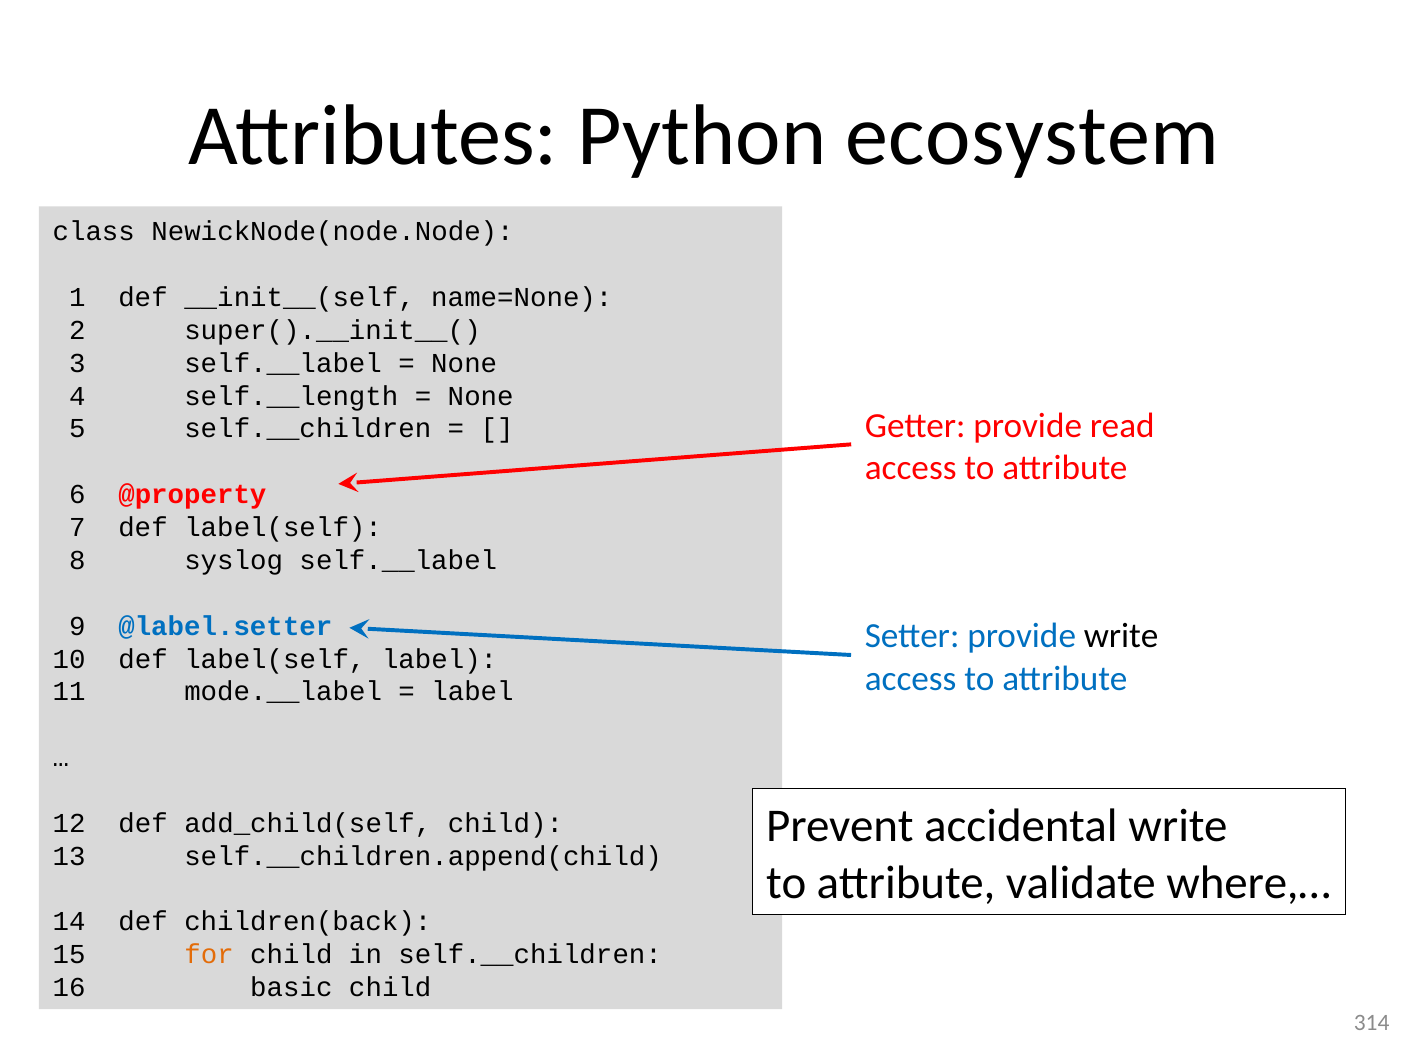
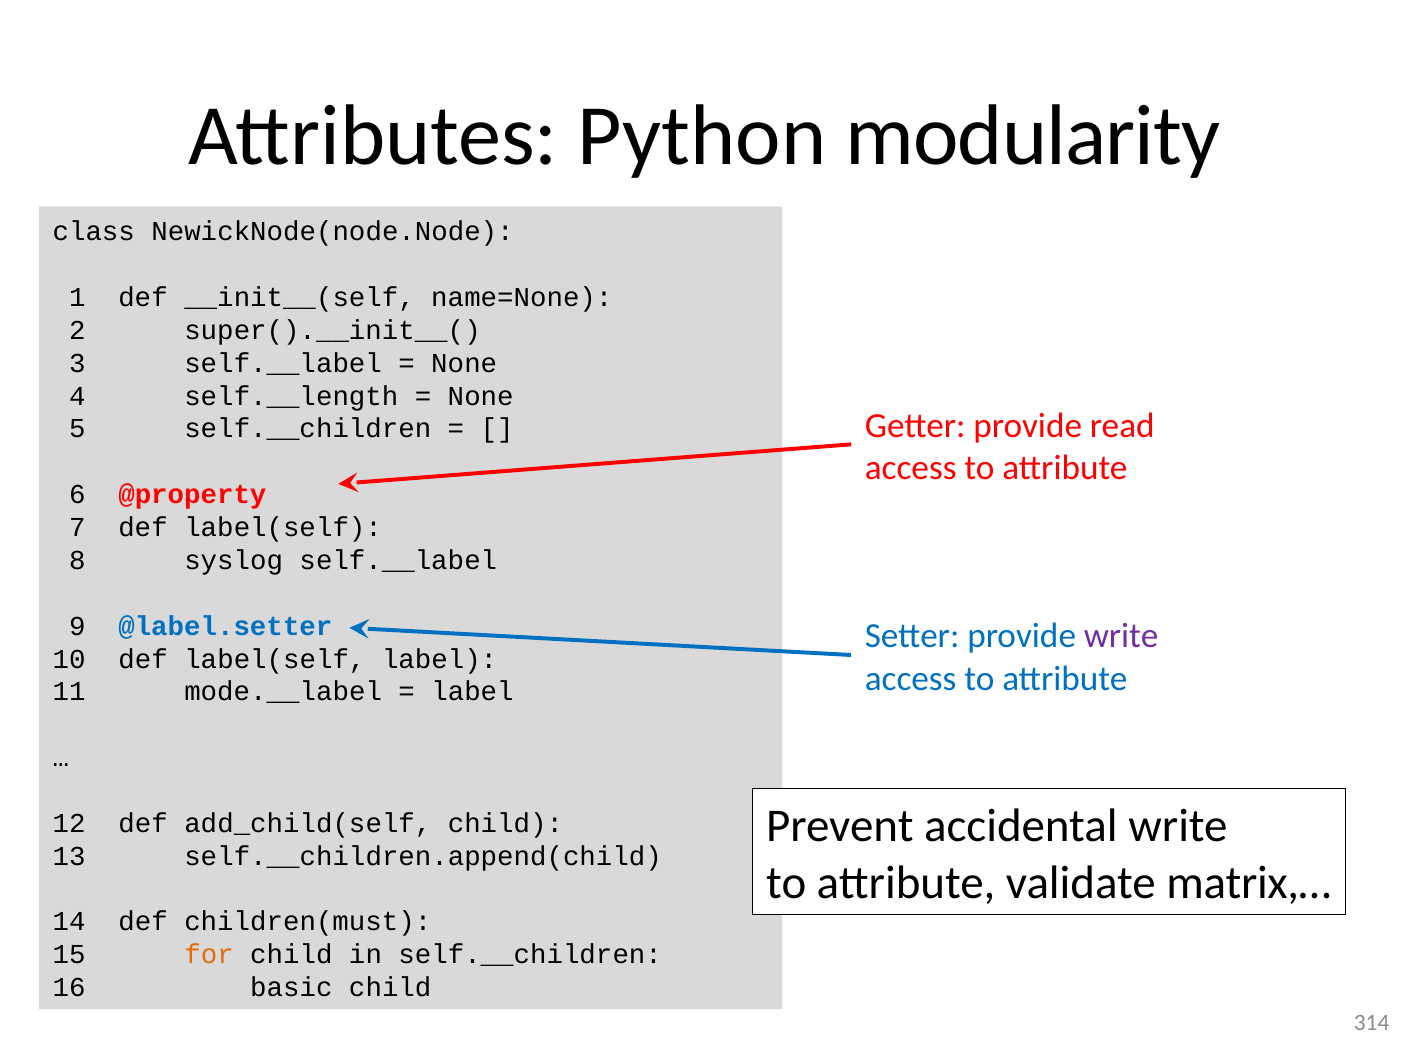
ecosystem: ecosystem -> modularity (1033, 136)
write colour: black -> purple (1121, 637)
where,…: where,… -> matrix,… (1249, 883)
children(back: children(back -> children(must (308, 923)
